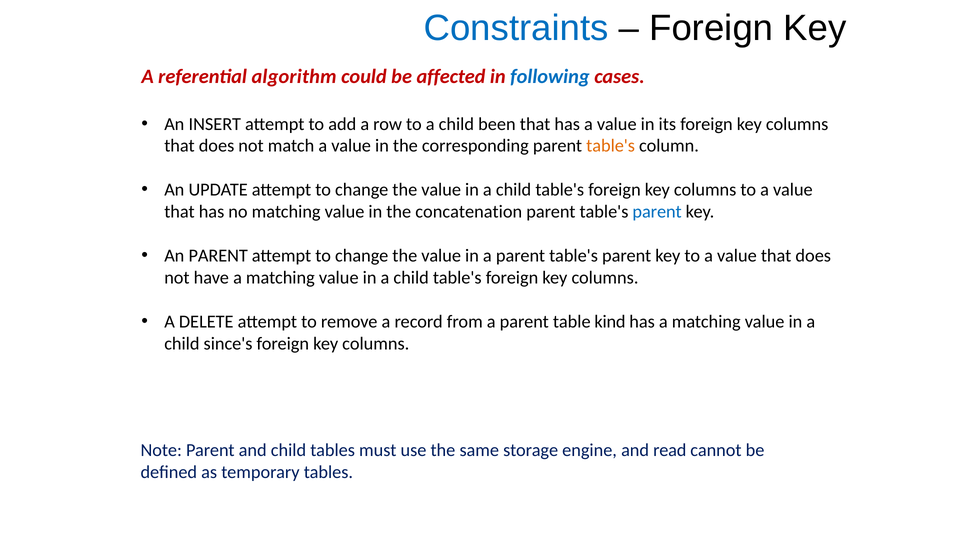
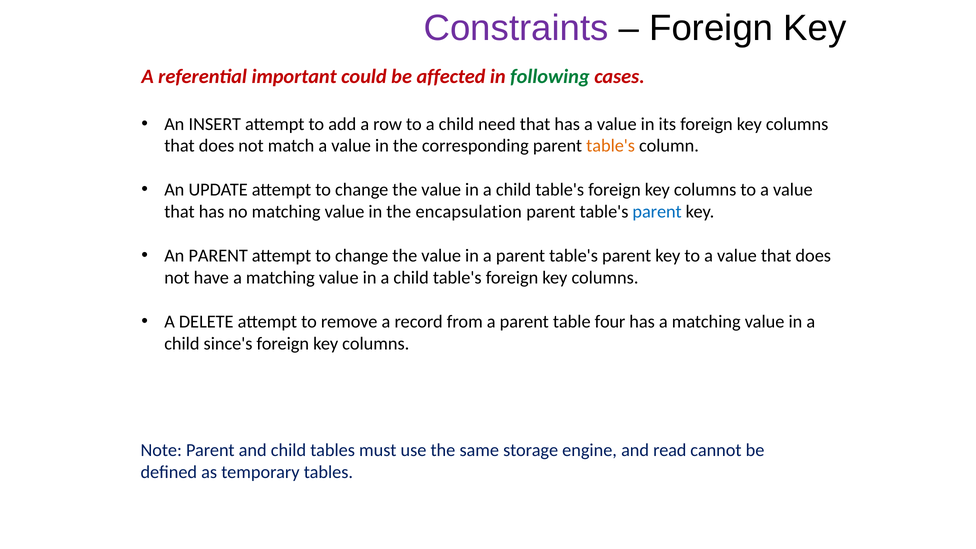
Constraints colour: blue -> purple (516, 28)
algorithm: algorithm -> important (294, 77)
following colour: blue -> green (550, 77)
been: been -> need (497, 124)
concatenation: concatenation -> encapsulation (469, 212)
kind: kind -> four (610, 322)
